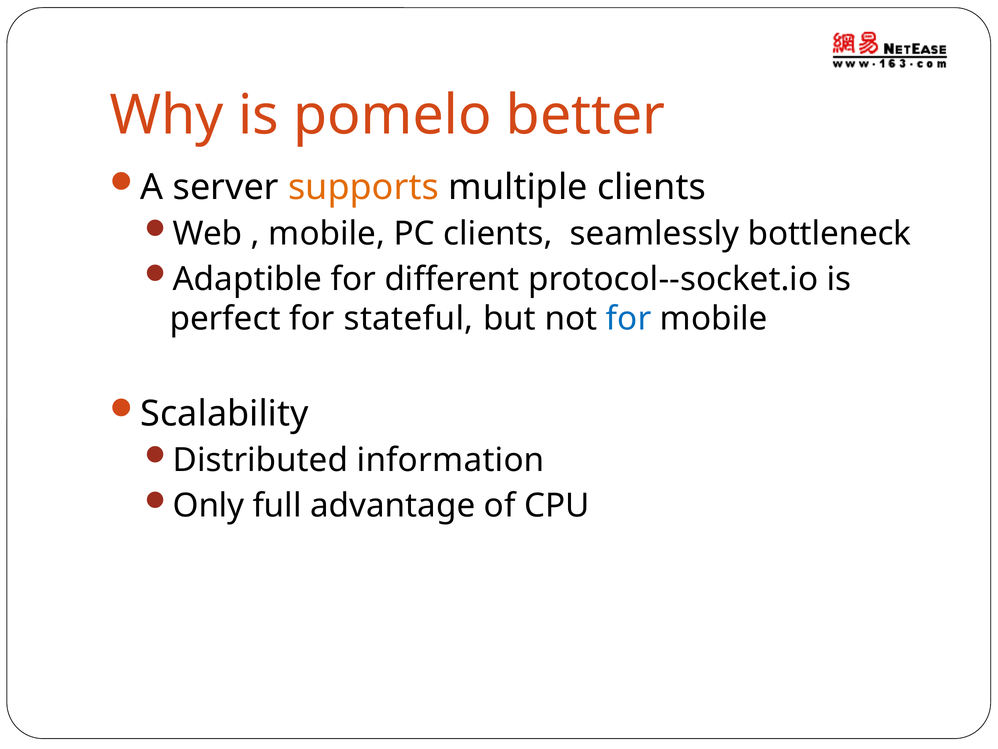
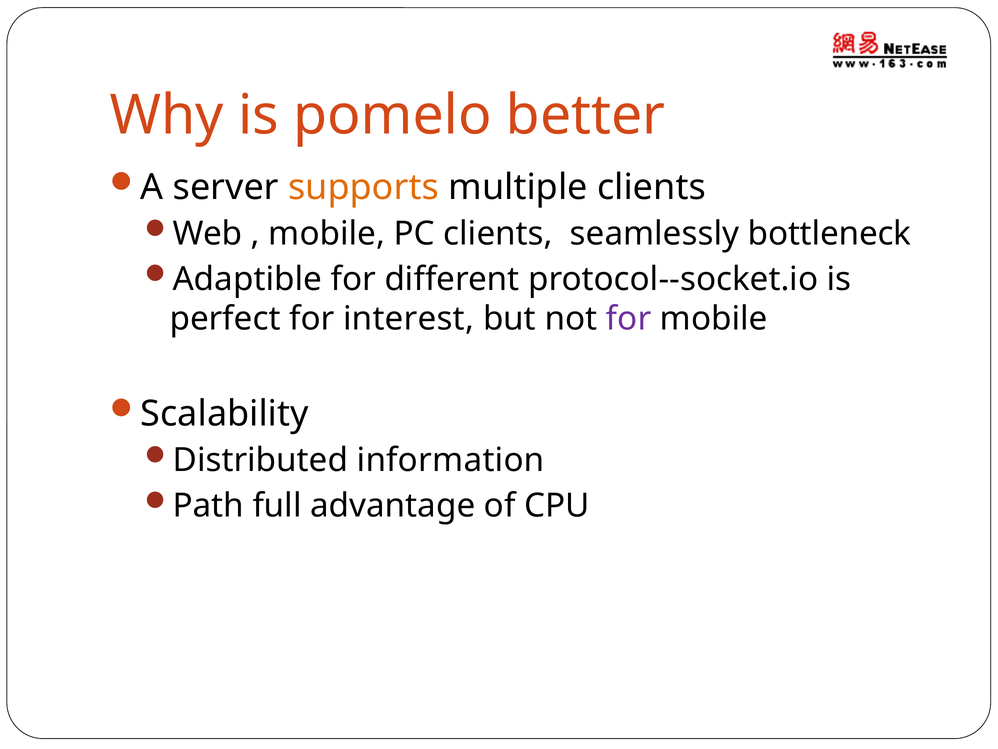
stateful: stateful -> interest (409, 319)
for colour: blue -> purple (629, 319)
Only: Only -> Path (208, 505)
